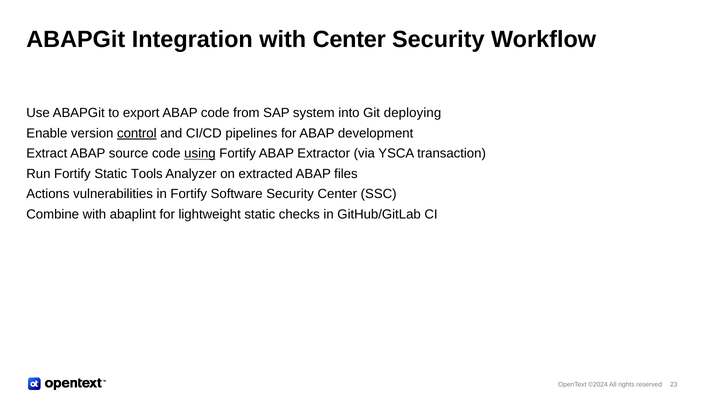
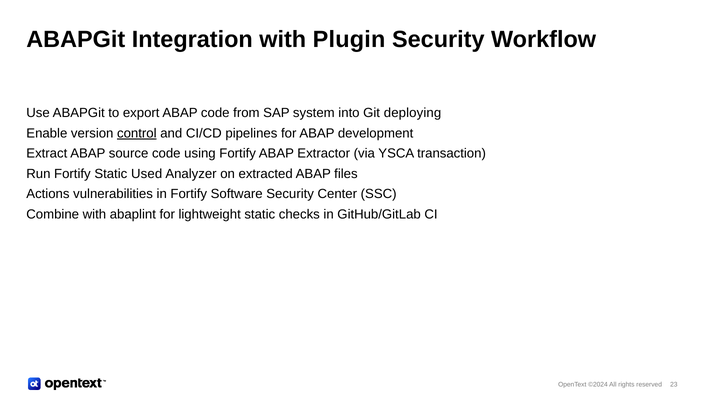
with Center: Center -> Plugin (349, 39)
using underline: present -> none (200, 153)
Tools: Tools -> Used (147, 173)
